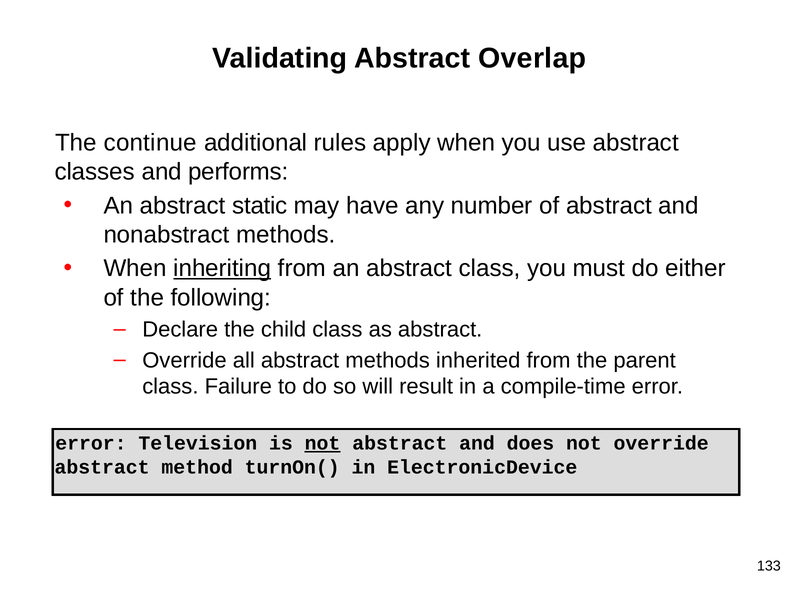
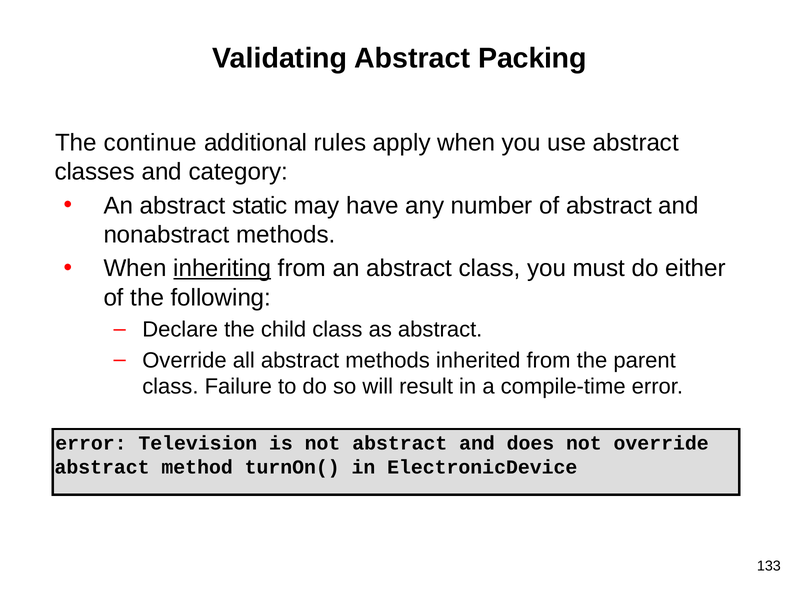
Overlap: Overlap -> Packing (532, 58)
performs: performs -> category (238, 172)
not underline: present -> none (323, 443)
